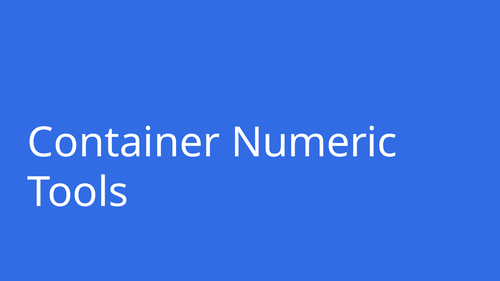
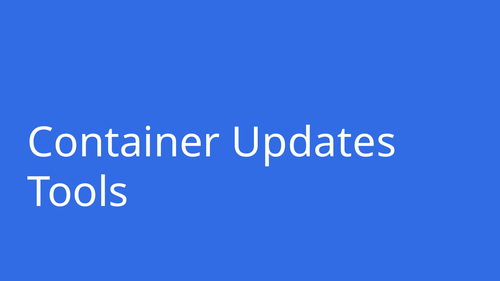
Numeric: Numeric -> Updates (314, 143)
